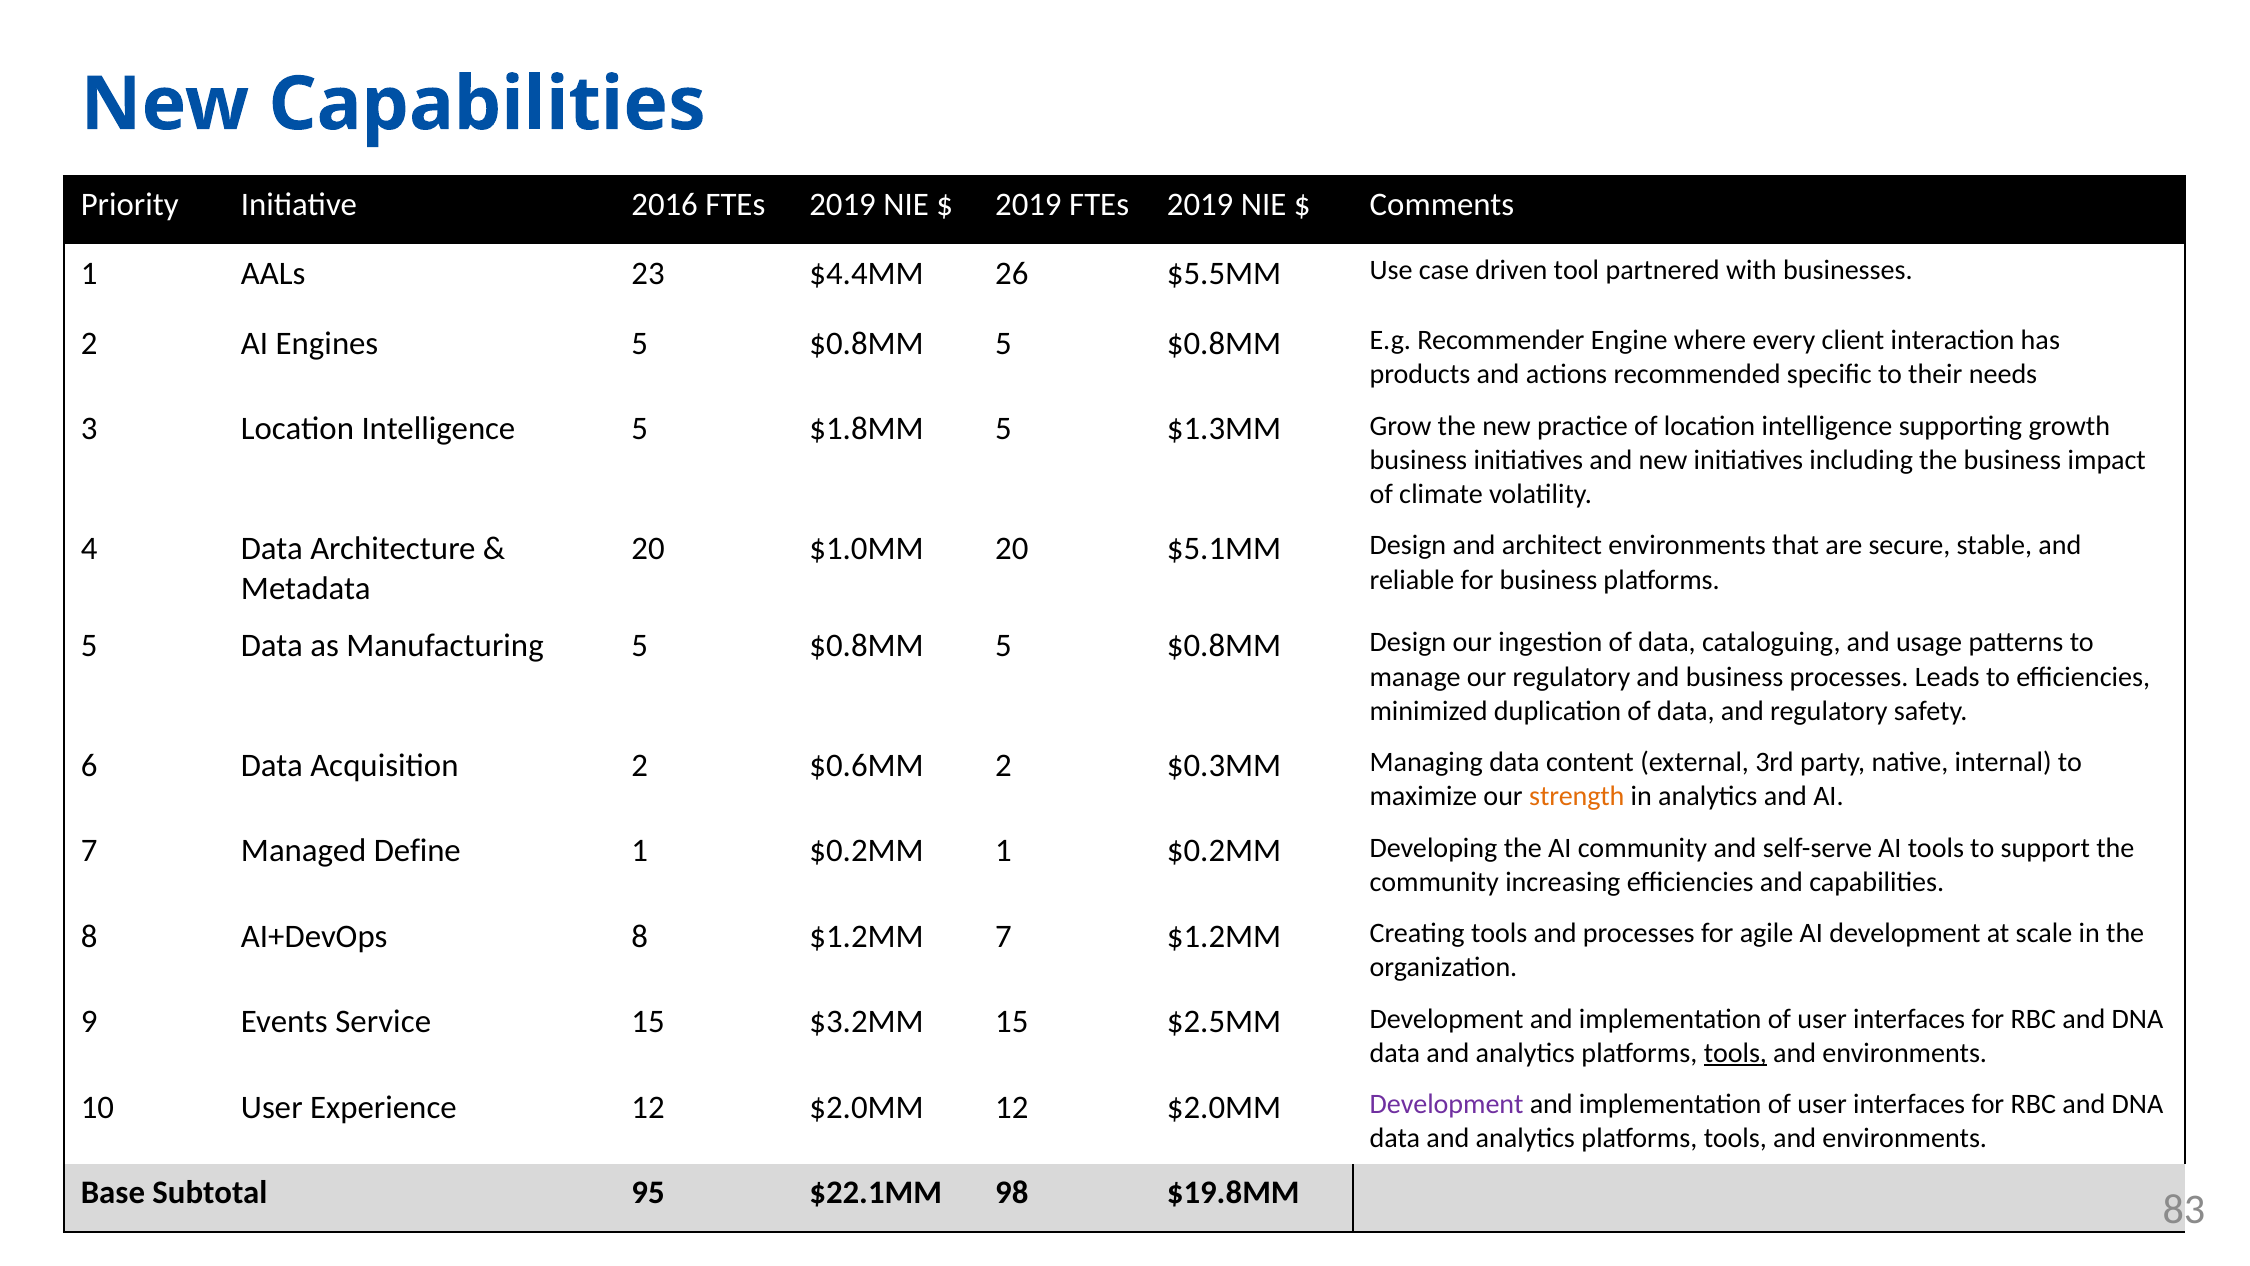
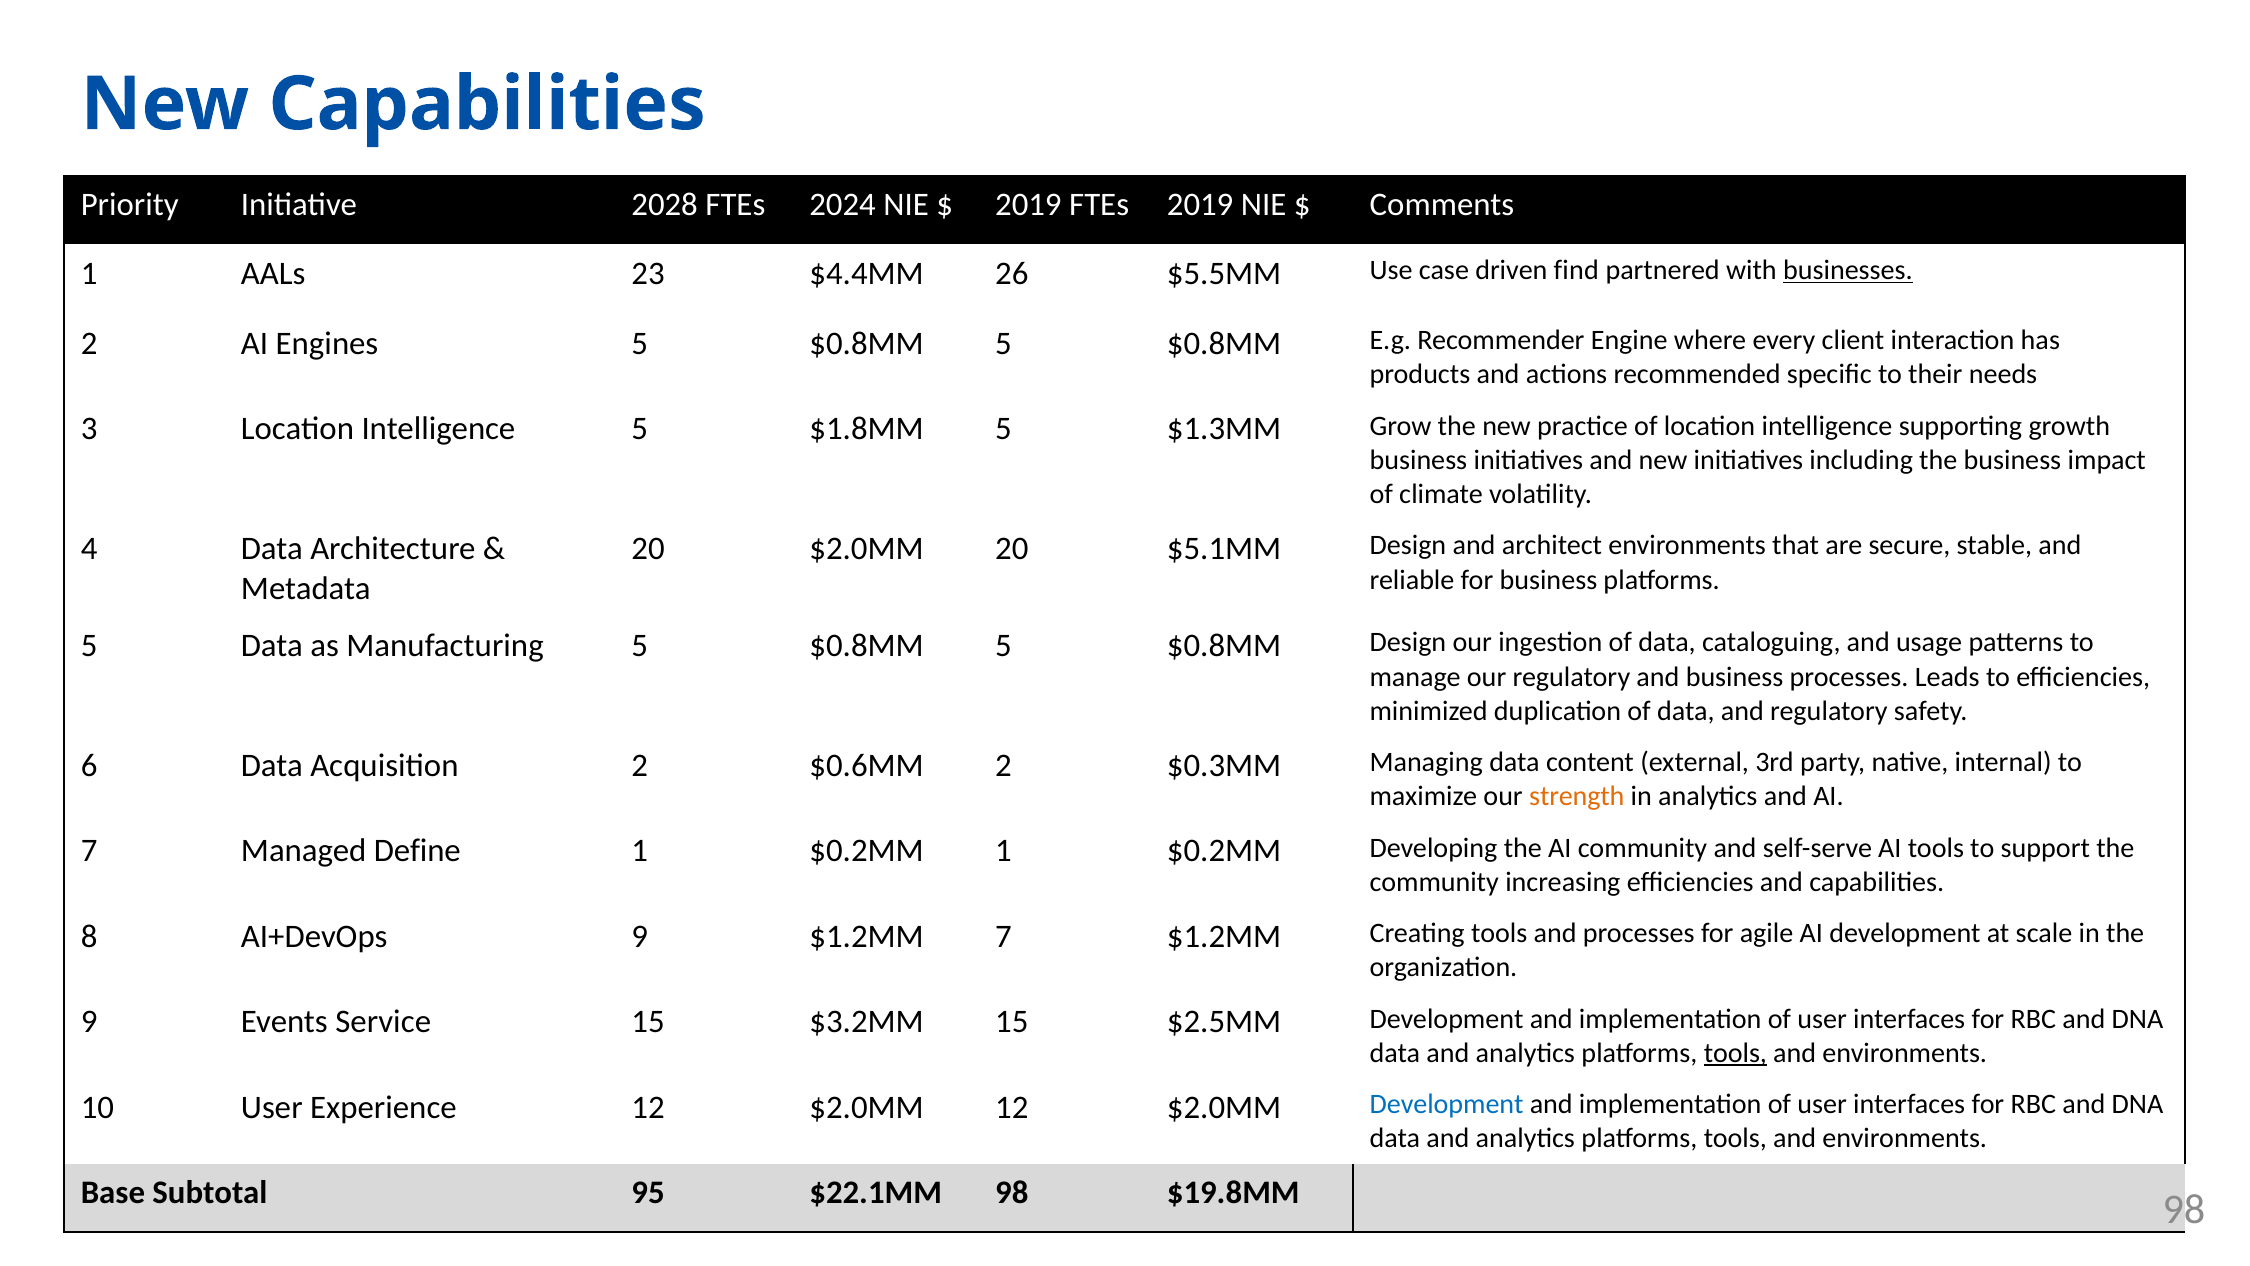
2016: 2016 -> 2028 (665, 205)
2019: 2019 -> 2024 (843, 205)
tool: tool -> find (1576, 270)
businesses underline: none -> present (1848, 270)
20 $1.0MM: $1.0MM -> $2.0MM (867, 548)
AI+DevOps 8: 8 -> 9 (640, 936)
Development colour: purple -> blue (1447, 1104)
$19.8MM 83: 83 -> 98 (2184, 1210)
